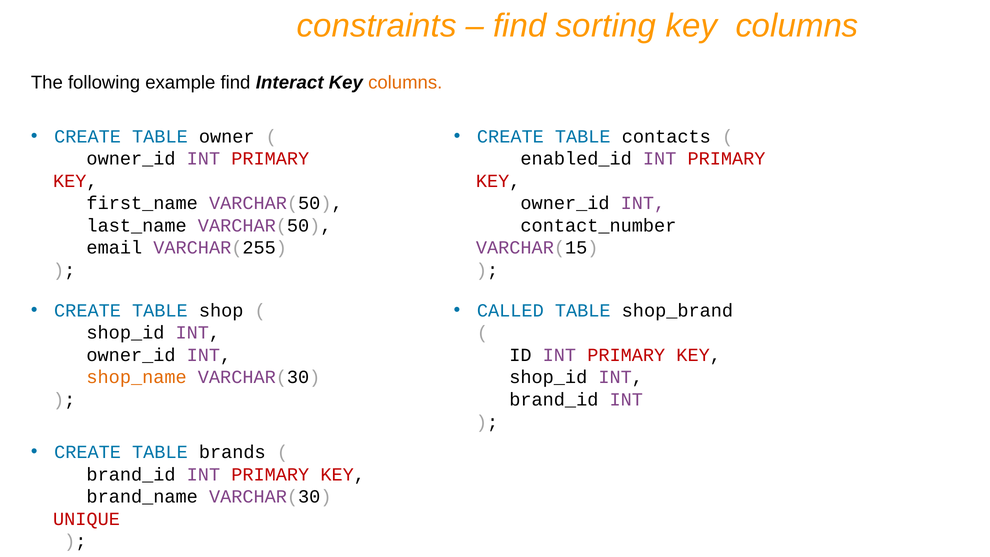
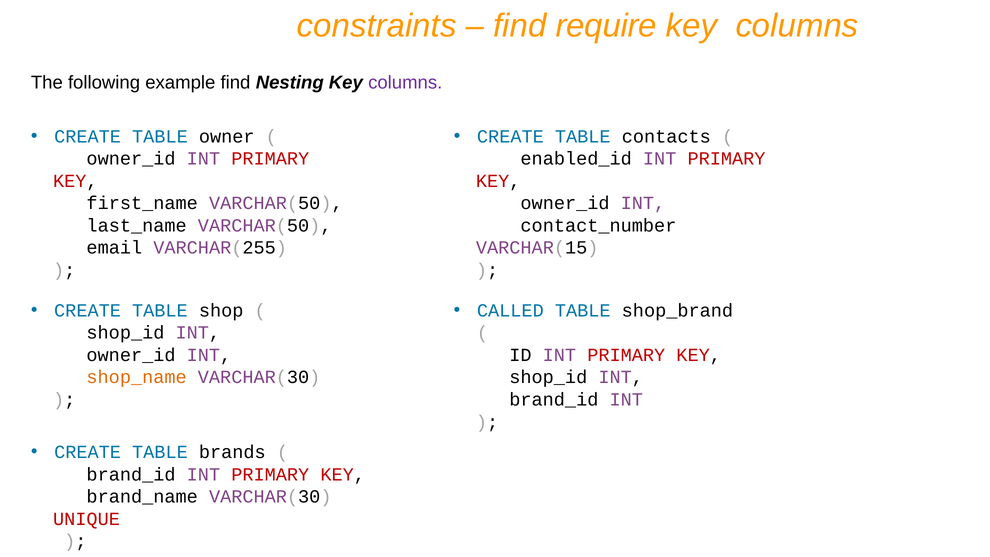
sorting: sorting -> require (606, 26)
Interact: Interact -> Nesting (290, 82)
columns colour: orange -> purple (405, 82)
